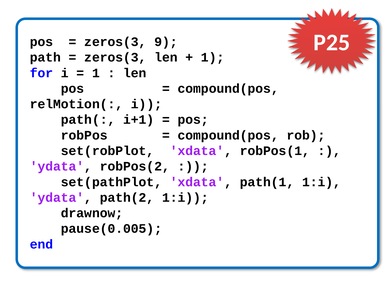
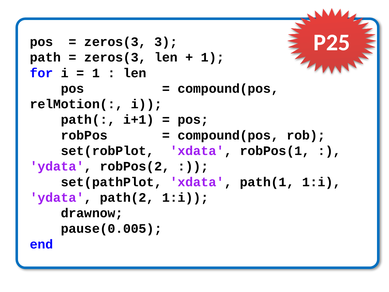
9: 9 -> 3 (166, 42)
